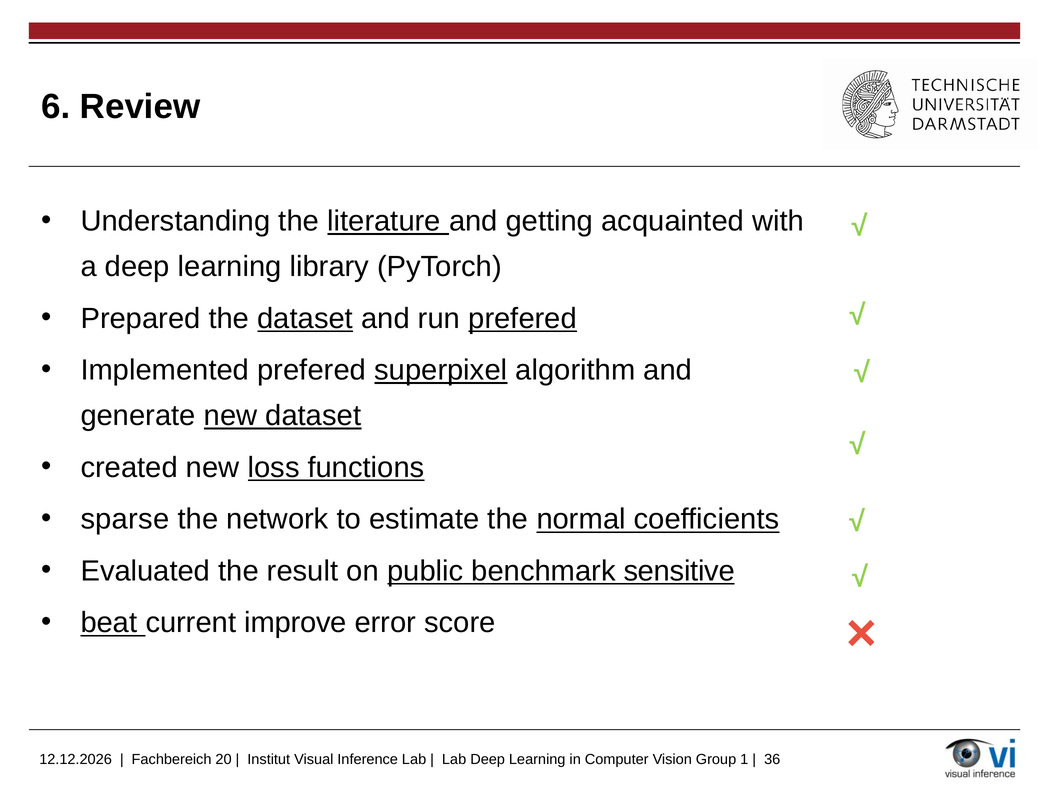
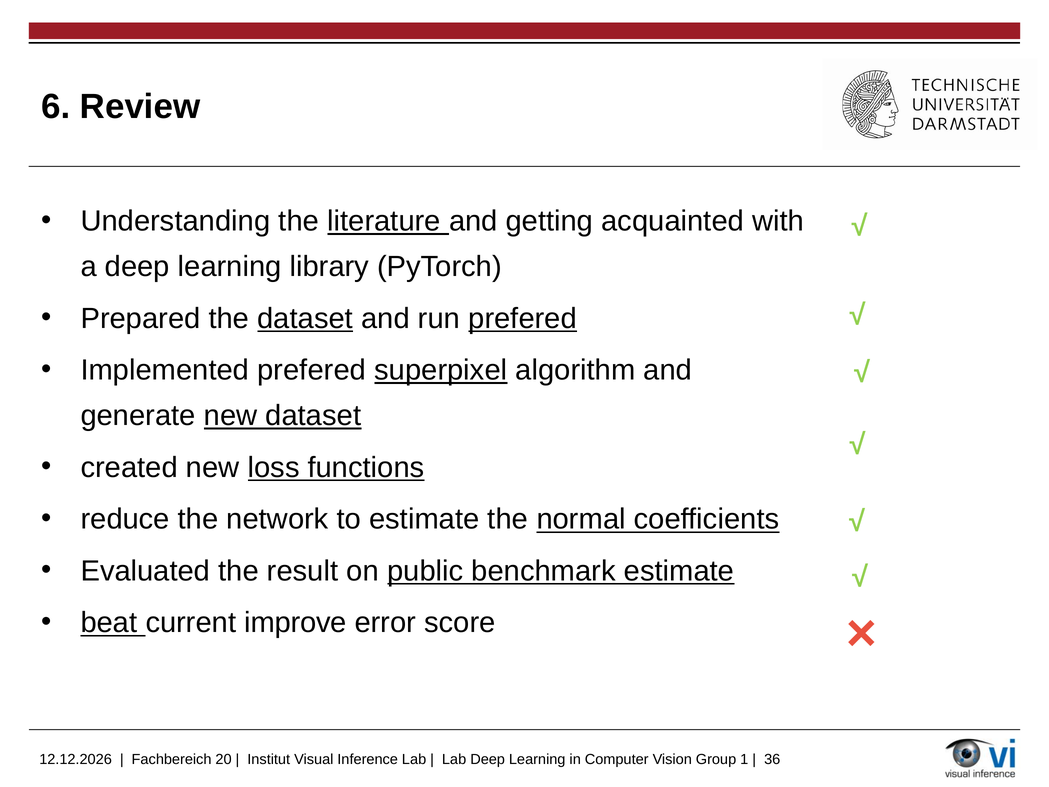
sparse: sparse -> reduce (125, 519)
benchmark sensitive: sensitive -> estimate (679, 571)
